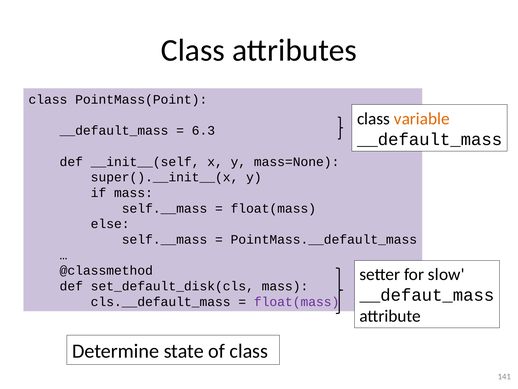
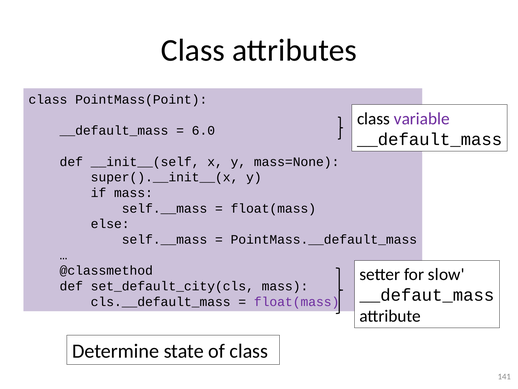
variable colour: orange -> purple (422, 118)
6.3: 6.3 -> 6.0 (203, 130)
set_default_disk(cls: set_default_disk(cls -> set_default_city(cls (172, 286)
